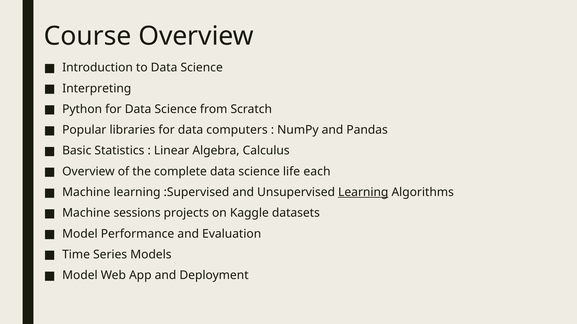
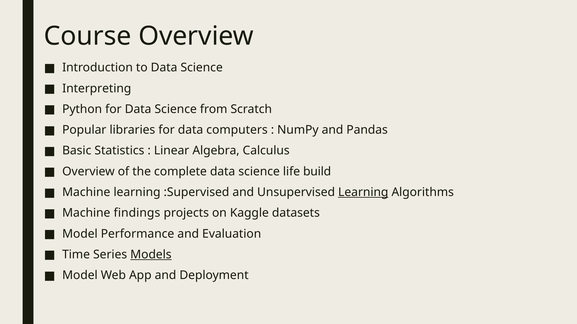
each: each -> build (317, 172)
sessions: sessions -> findings (137, 213)
Models underline: none -> present (151, 255)
